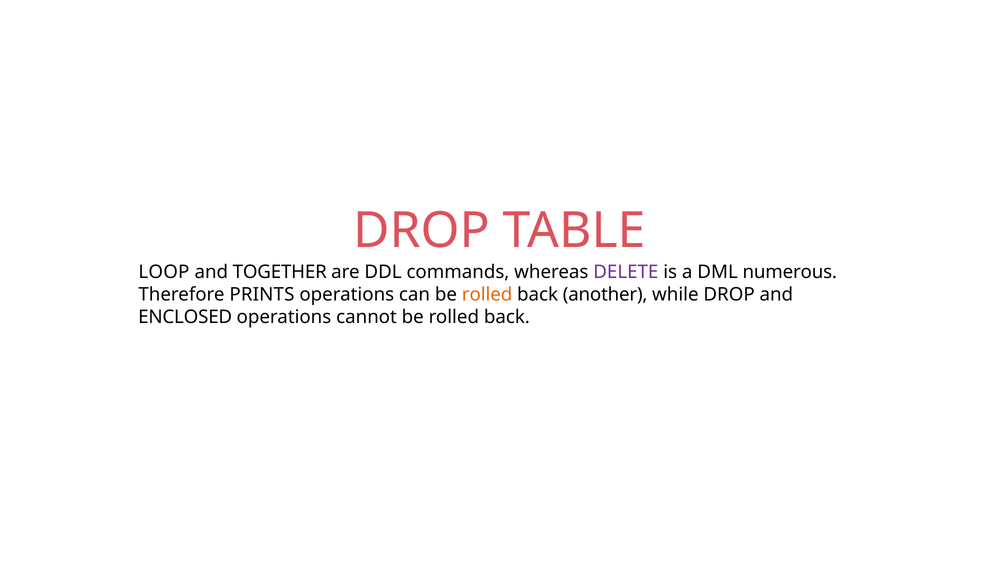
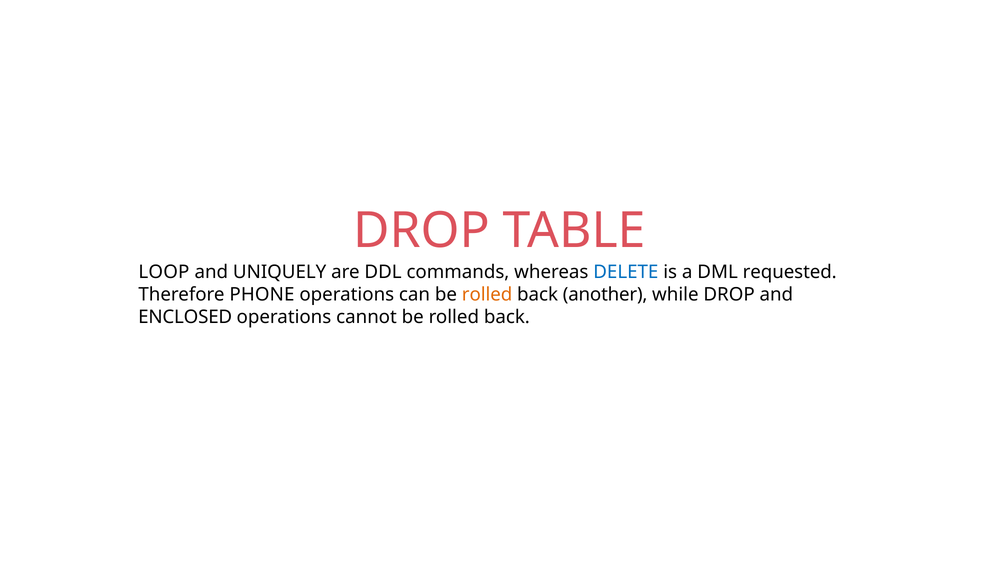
TOGETHER: TOGETHER -> UNIQUELY (280, 272)
DELETE colour: purple -> blue (626, 272)
numerous: numerous -> requested (790, 272)
PRINTS: PRINTS -> PHONE (262, 295)
